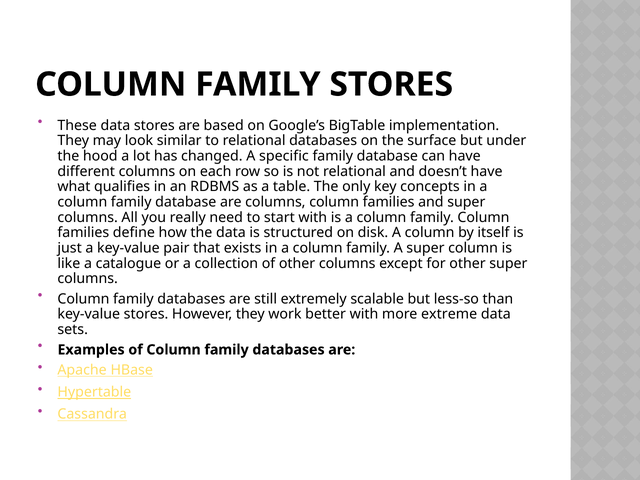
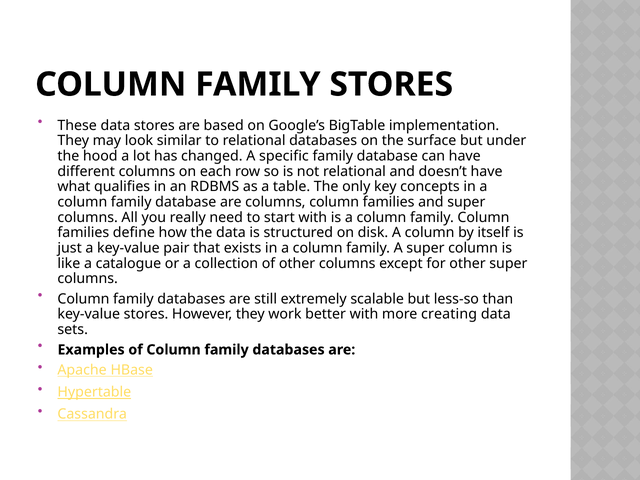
extreme: extreme -> creating (449, 314)
